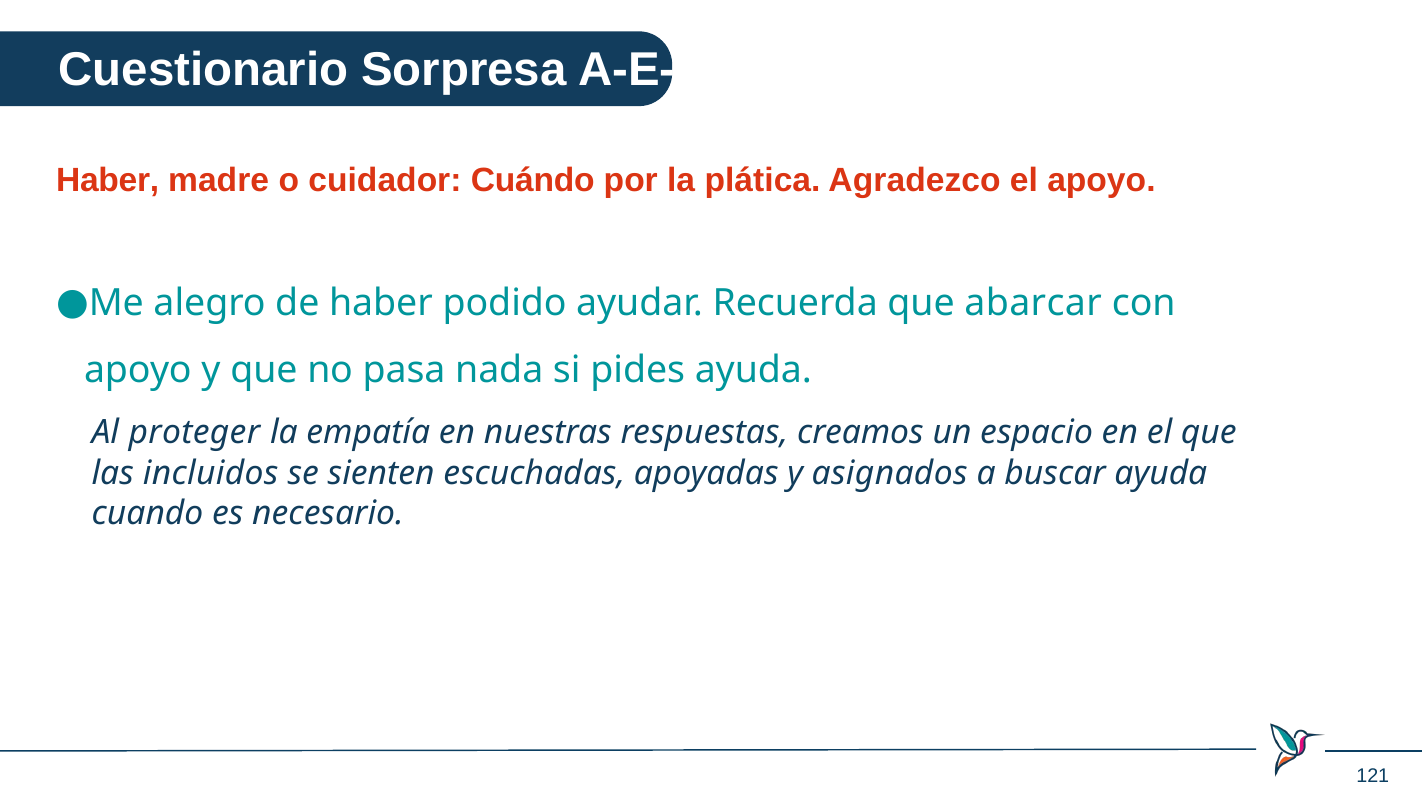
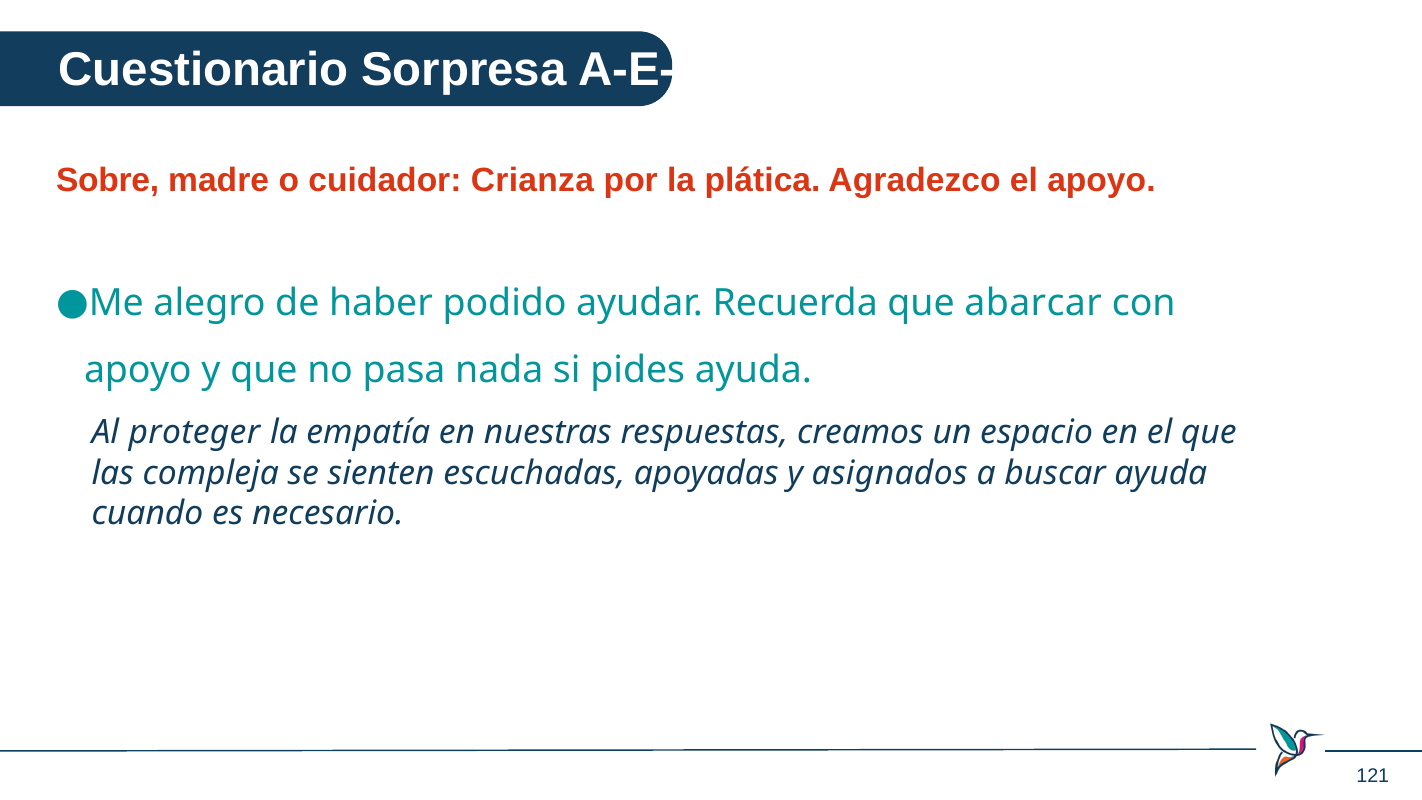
Haber: Haber -> Sobre (108, 181)
Cuándo: Cuándo -> Crianza (532, 181)
incluidos: incluidos -> compleja (211, 473)
